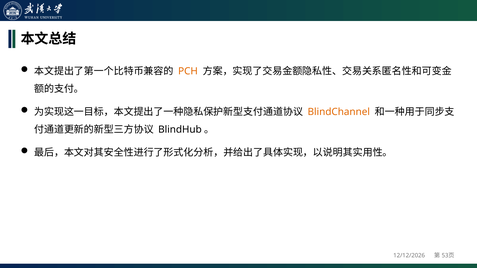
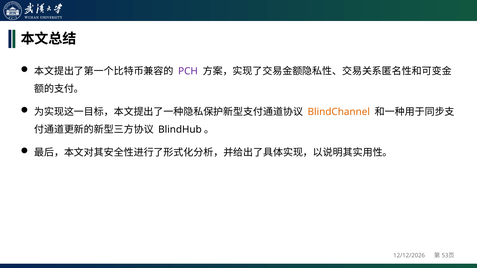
PCH colour: orange -> purple (188, 71)
